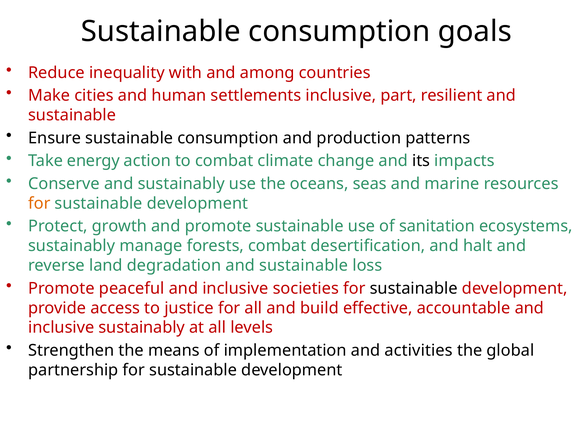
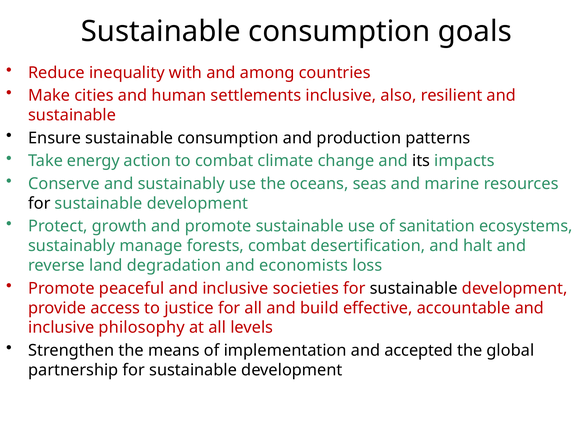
part: part -> also (398, 96)
for colour: orange -> black (39, 203)
degradation and sustainable: sustainable -> economists (304, 265)
inclusive sustainably: sustainably -> philosophy (142, 328)
activities: activities -> accepted (419, 350)
